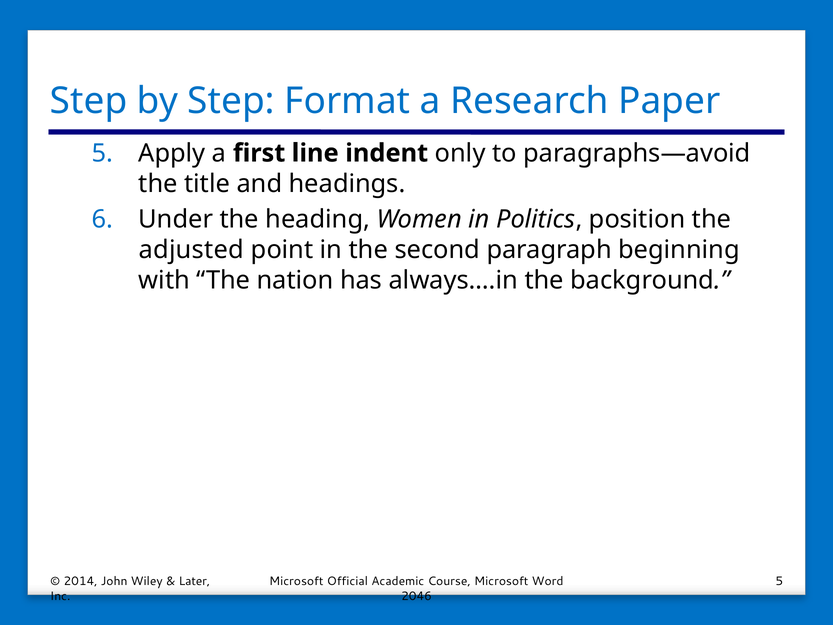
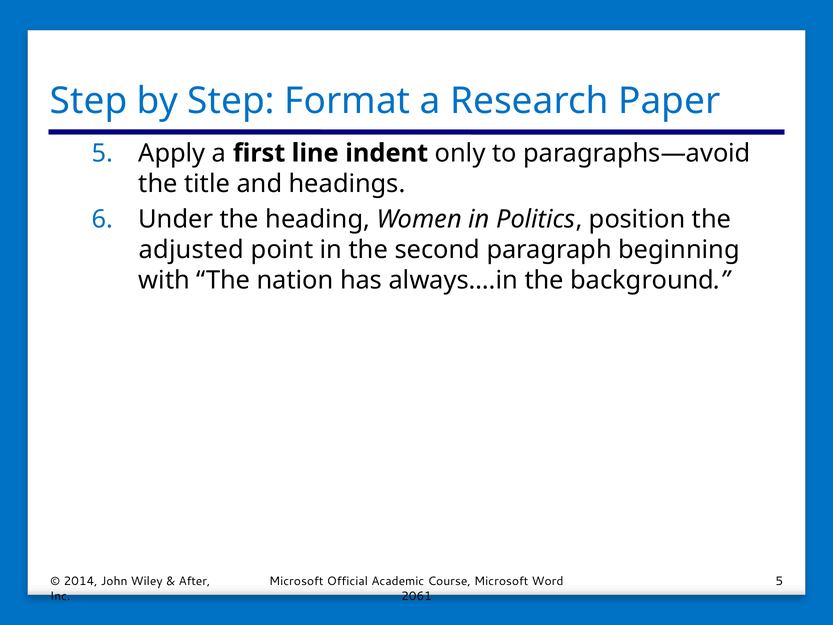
Later: Later -> After (194, 581)
2046: 2046 -> 2061 (417, 596)
